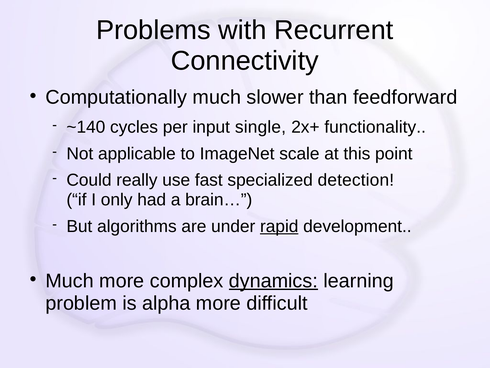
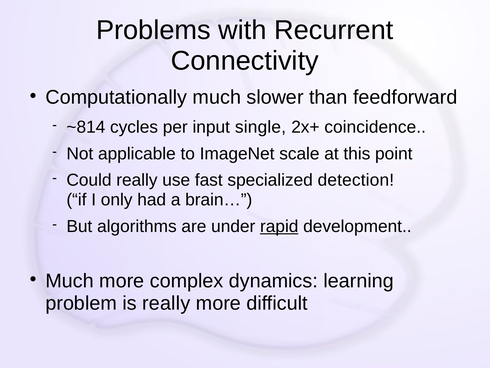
~140: ~140 -> ~814 (86, 127)
functionality: functionality -> coincidence (375, 127)
dynamics underline: present -> none (273, 281)
is alpha: alpha -> really (166, 303)
